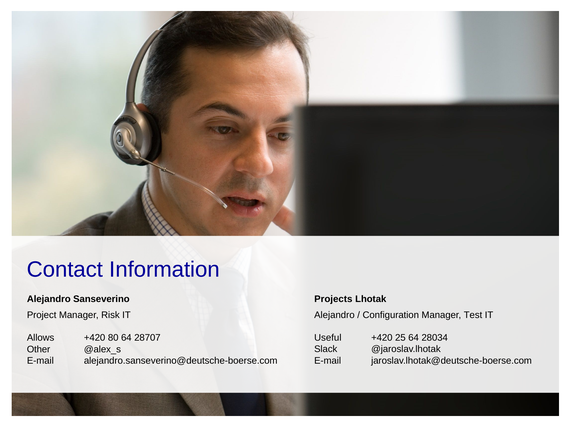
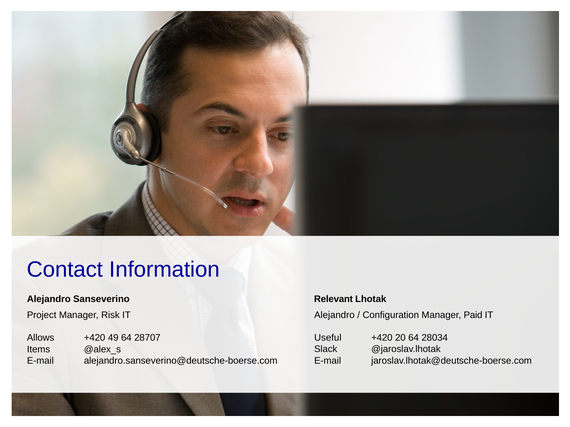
Projects: Projects -> Relevant (333, 299)
Test: Test -> Paid (473, 315)
80: 80 -> 49 (113, 338)
25: 25 -> 20 (400, 338)
Other: Other -> Items (39, 350)
